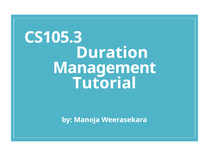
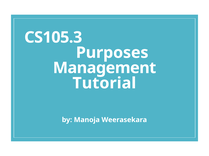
Duration: Duration -> Purposes (112, 53)
